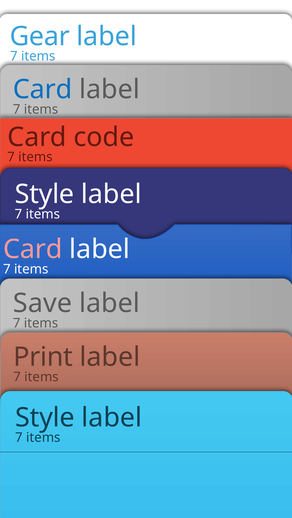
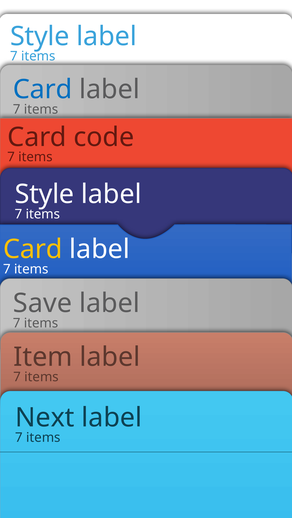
Gear: Gear -> Style (40, 36)
Card colour: pink -> yellow (33, 249)
Print: Print -> Item (43, 357)
Style: Style -> Next (45, 418)
